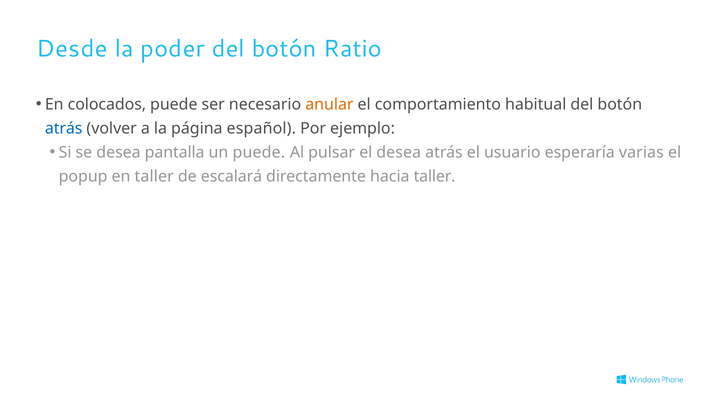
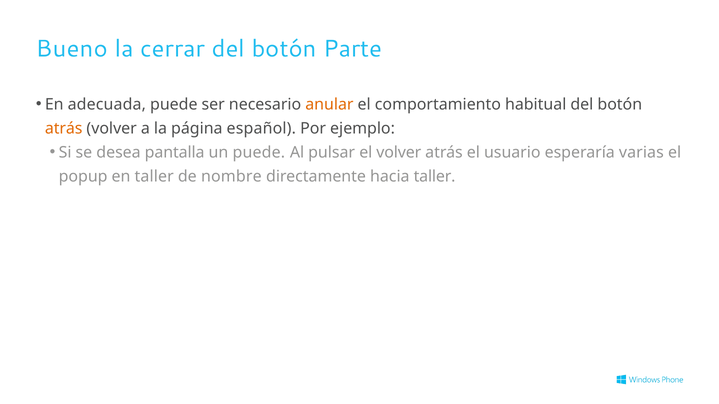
Desde: Desde -> Bueno (72, 49)
poder: poder -> cerrar (173, 49)
Ratio: Ratio -> Parte (353, 49)
colocados: colocados -> adecuada (107, 105)
atrás colour: blue -> orange (64, 129)
el desea: desea -> volver (399, 153)
escalará: escalará -> nombre (231, 176)
